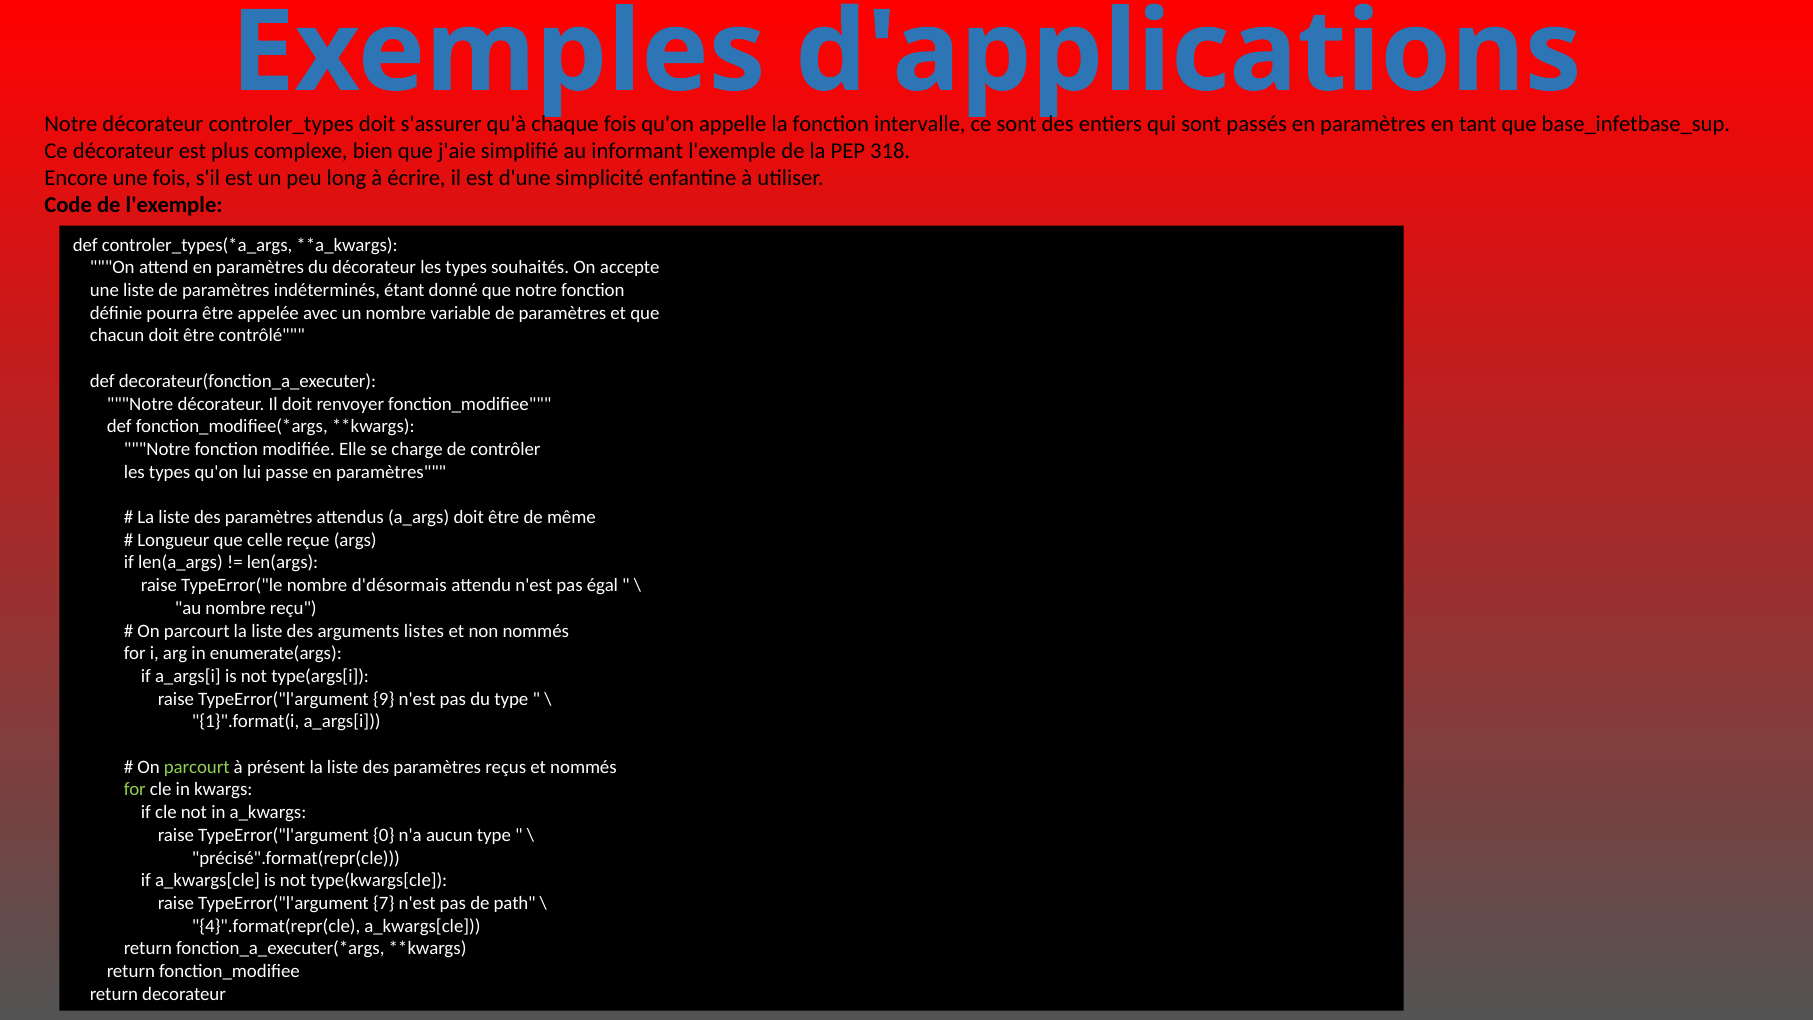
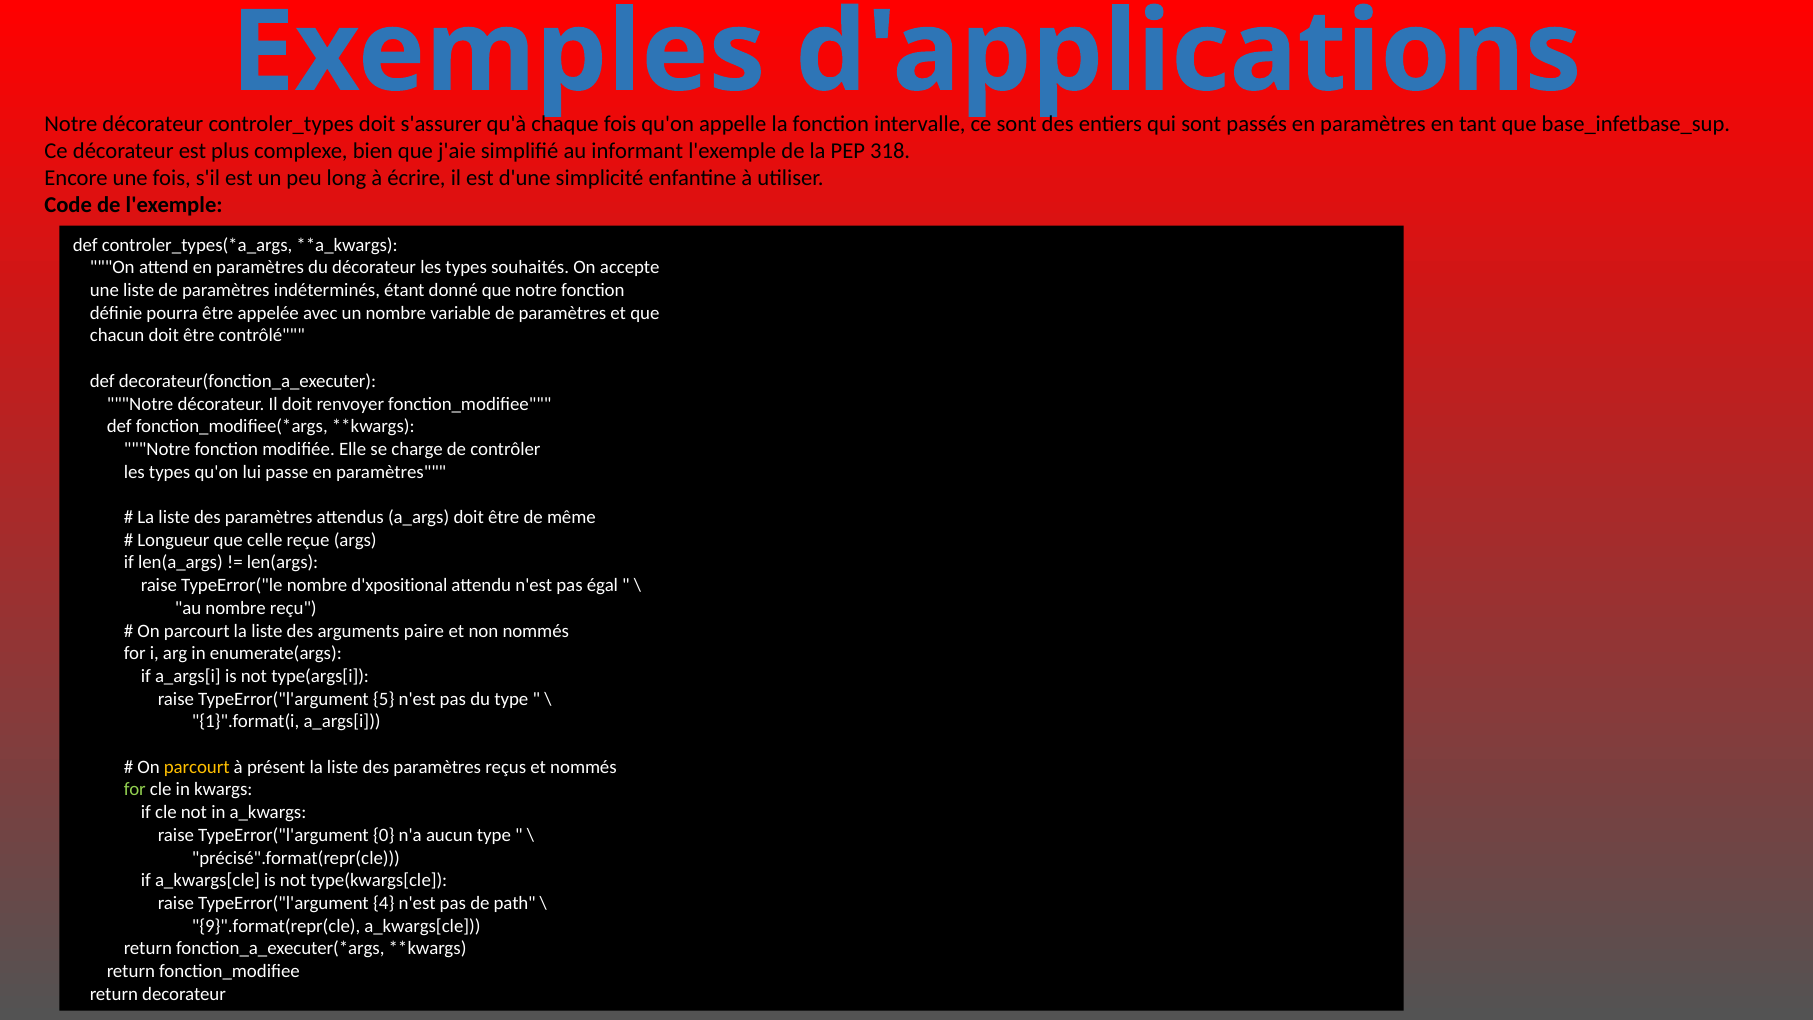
d'désormais: d'désormais -> d'xpositional (399, 585)
listes: listes -> paire (424, 631)
9: 9 -> 5 (384, 699)
parcourt colour: light green -> yellow (197, 767)
7: 7 -> 4 (384, 903)
4}".format(repr(cle: 4}".format(repr(cle -> 9}".format(repr(cle (276, 926)
